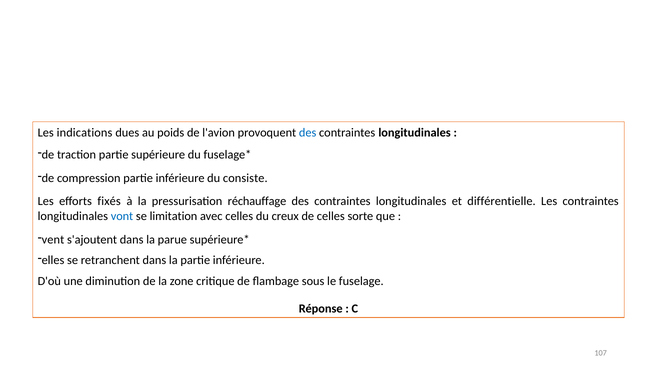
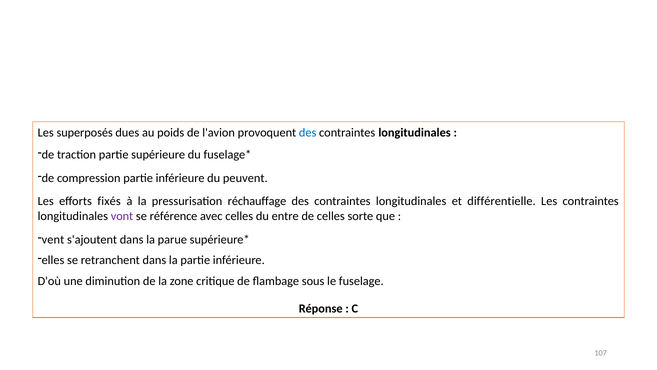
indications: indications -> superposés (85, 132)
consiste: consiste -> peuvent (245, 178)
vont colour: blue -> purple (122, 216)
limitation: limitation -> référence (174, 216)
creux: creux -> entre (285, 216)
